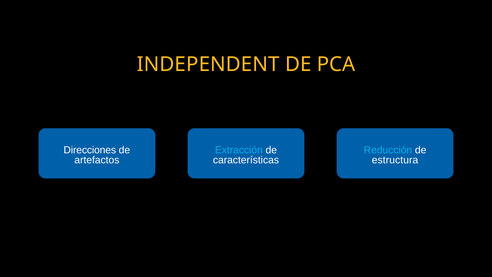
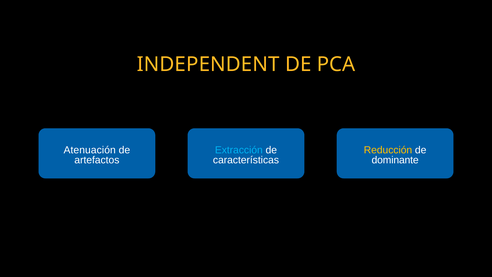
Direcciones: Direcciones -> Atenuación (90, 150)
Reducción colour: light blue -> yellow (388, 150)
estructura: estructura -> dominante (395, 160)
